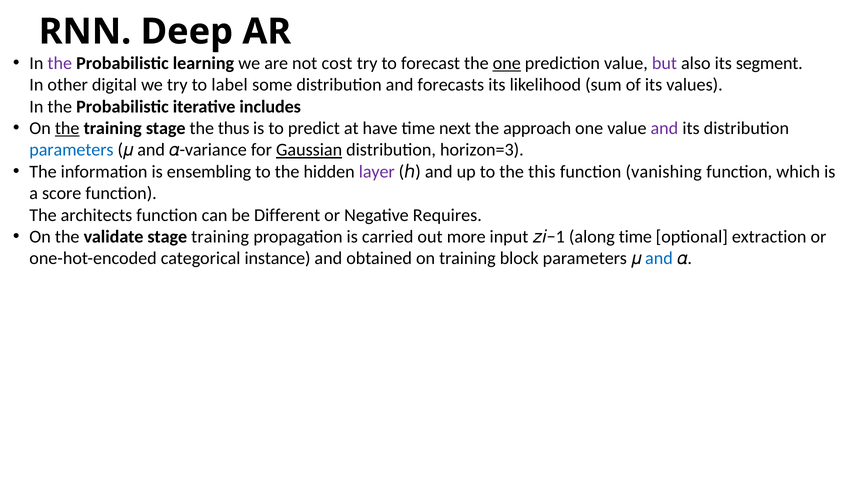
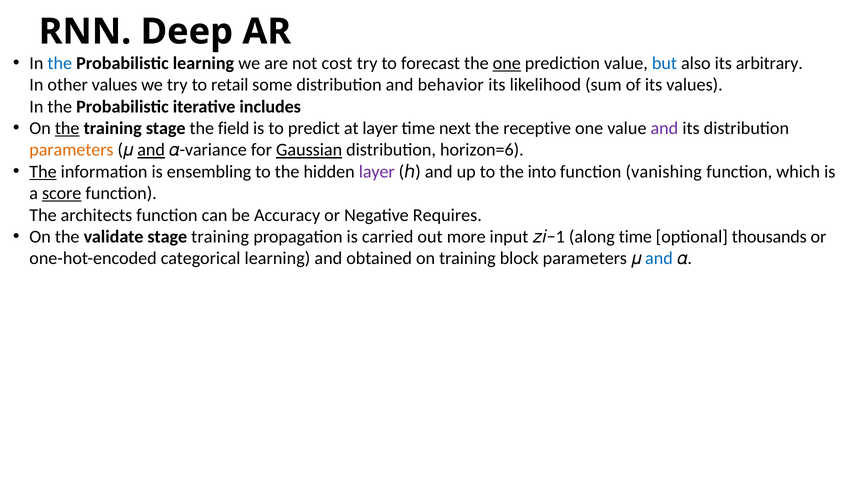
the colour: purple -> blue (60, 63)
but colour: purple -> blue (664, 63)
segment: segment -> arbitrary (769, 63)
other digital: digital -> values (115, 85)
label: label -> retail (230, 85)
forecasts: forecasts -> behavior (451, 85)
thus: thus -> field (234, 128)
at have: have -> layer (380, 128)
approach: approach -> receptive (537, 128)
parameters colour: blue -> orange (71, 150)
and underline: none -> present (151, 150)
horizon=3: horizon=3 -> horizon=6 (482, 150)
The underline: none -> present (43, 172)
this: this -> into (542, 172)
score underline: none -> present (62, 193)
Different: Different -> Accuracy (287, 215)
extraction: extraction -> thousands (769, 237)
categorical instance: instance -> learning (277, 259)
